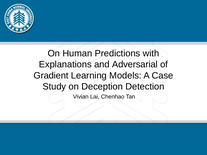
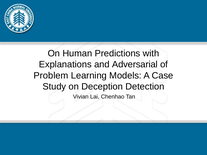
Gradient: Gradient -> Problem (51, 76)
